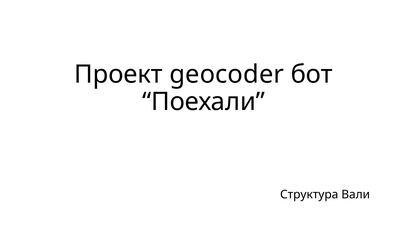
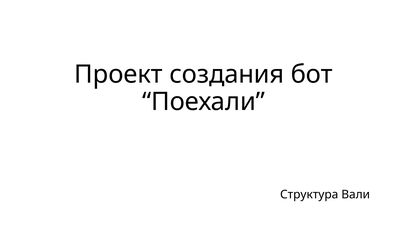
geocoder: geocoder -> создания (227, 74)
